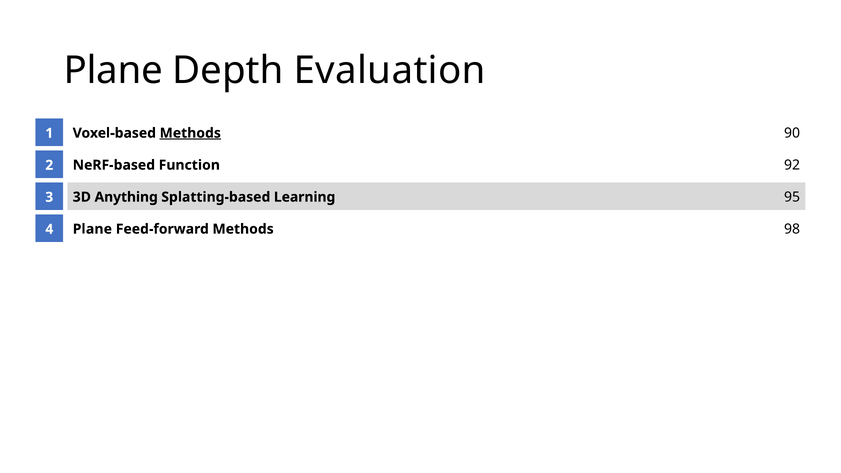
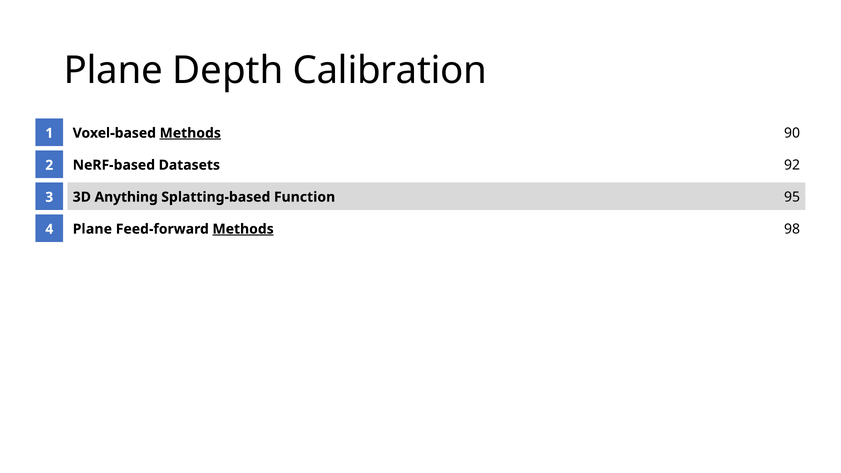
Evaluation: Evaluation -> Calibration (390, 71)
Function: Function -> Datasets (189, 165)
Learning: Learning -> Function (305, 197)
Methods underline: none -> present (243, 229)
